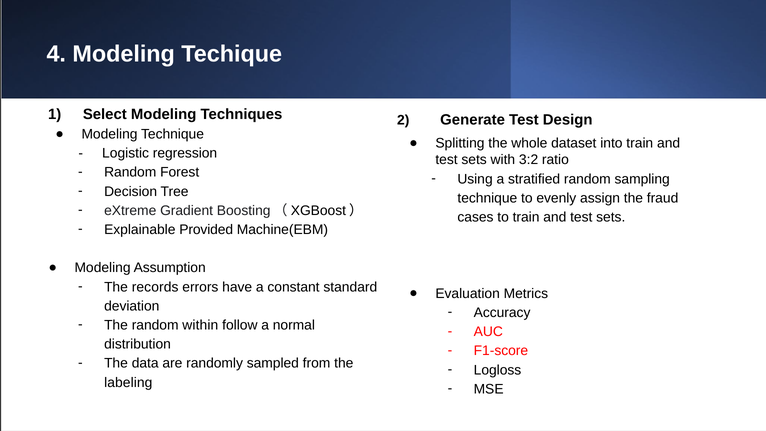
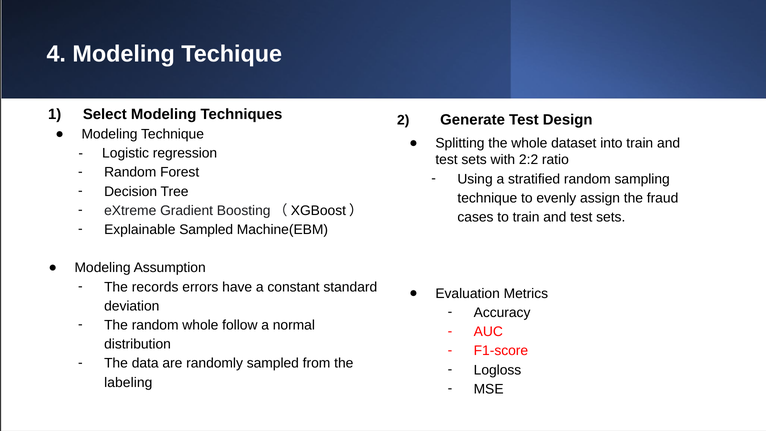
3:2: 3:2 -> 2:2 (529, 160)
Explainable Provided: Provided -> Sampled (206, 230)
random within: within -> whole (200, 325)
